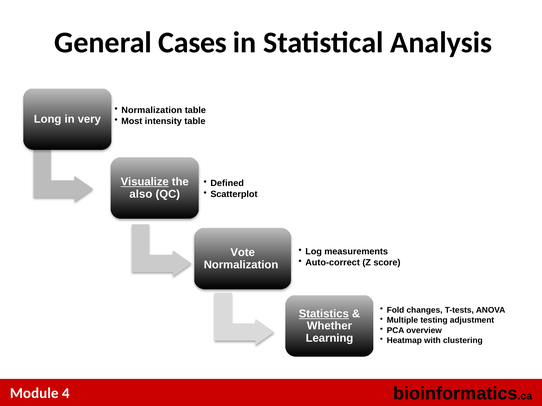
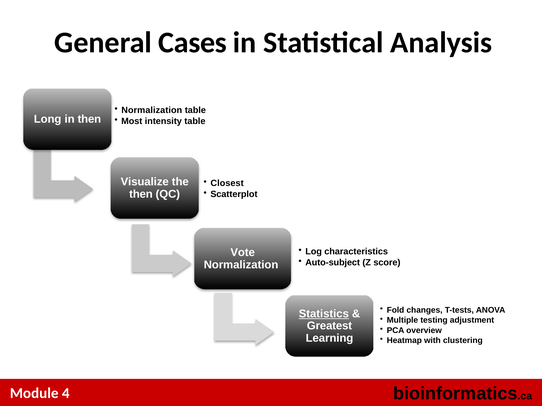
in very: very -> then (89, 119)
Visualize underline: present -> none (145, 182)
Defined: Defined -> Closest (227, 183)
also: also -> then (141, 194)
measurements: measurements -> characteristics (356, 252)
Auto-correct: Auto-correct -> Auto-subject (333, 263)
Whether: Whether -> Greatest (329, 326)
